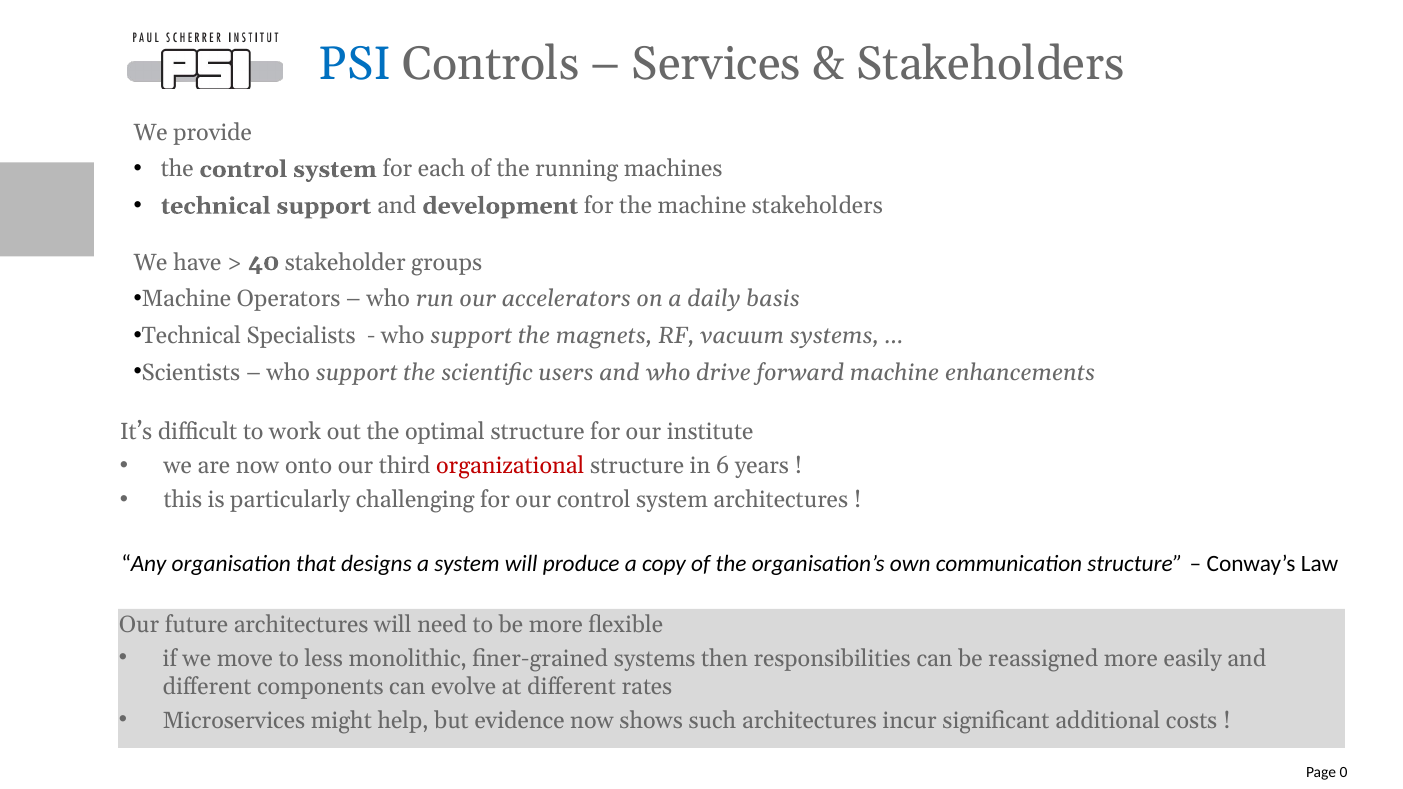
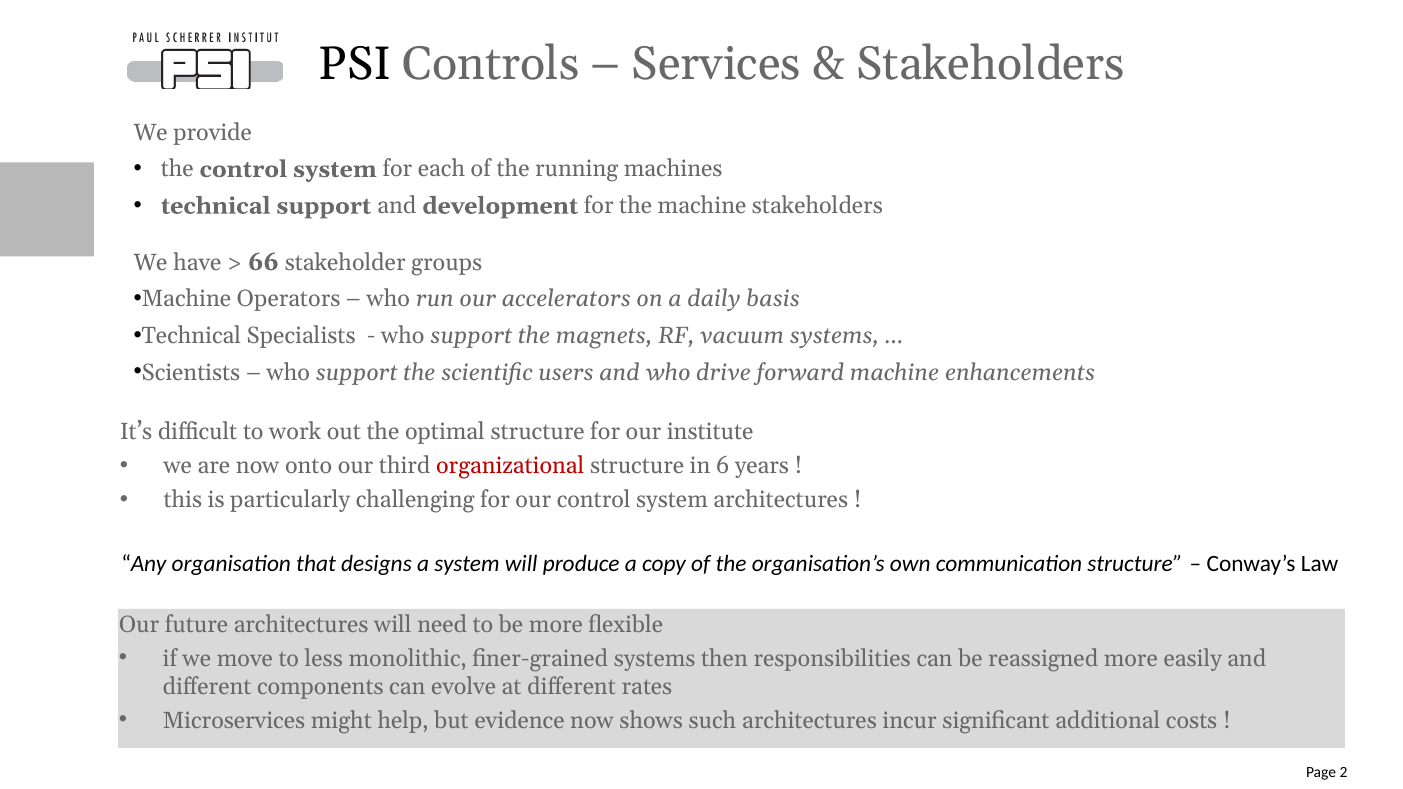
PSI colour: blue -> black (355, 64)
40: 40 -> 66 (263, 262)
0: 0 -> 2 (1344, 773)
